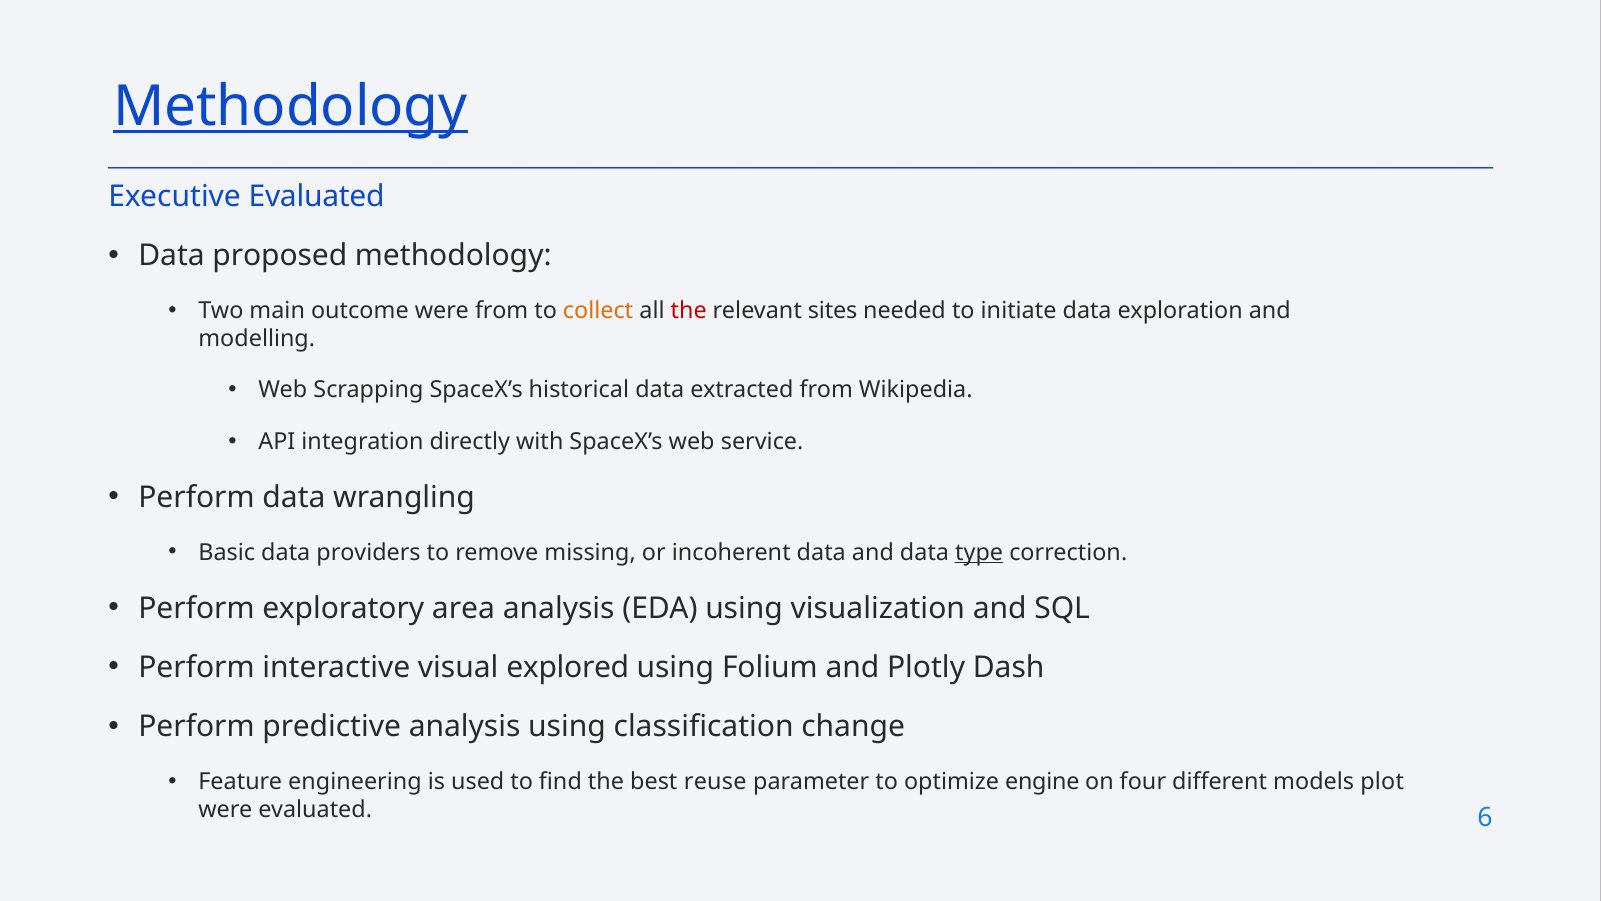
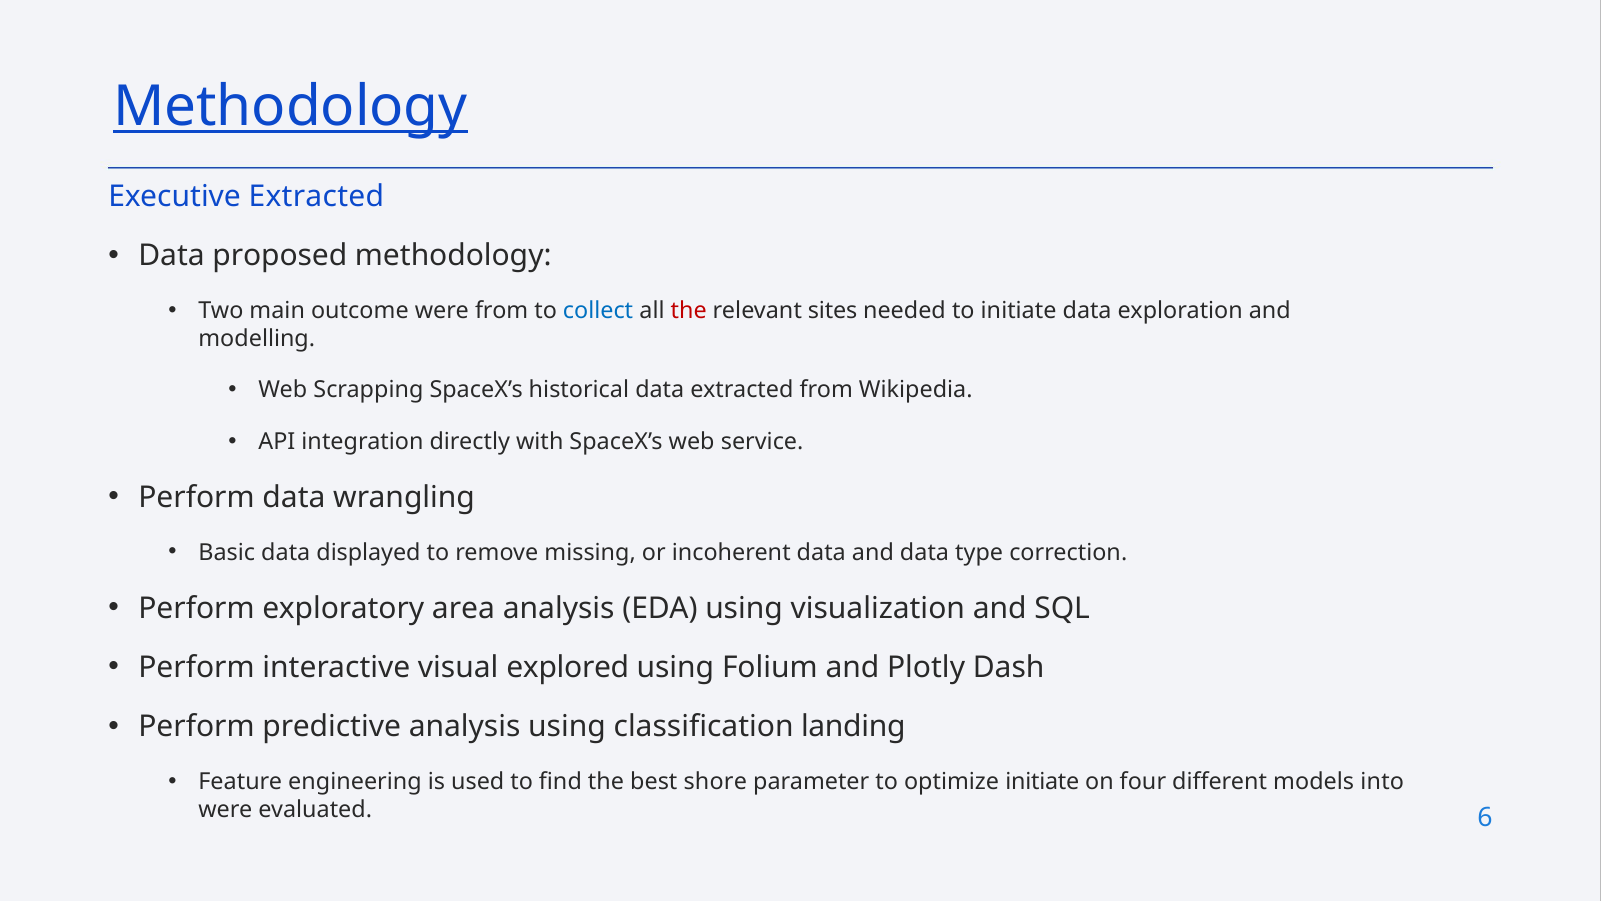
Executive Evaluated: Evaluated -> Extracted (316, 196)
collect colour: orange -> blue (598, 311)
providers: providers -> displayed (369, 552)
type underline: present -> none (979, 552)
change: change -> landing (853, 727)
reuse: reuse -> shore (715, 782)
optimize engine: engine -> initiate (1042, 782)
plot: plot -> into (1382, 782)
